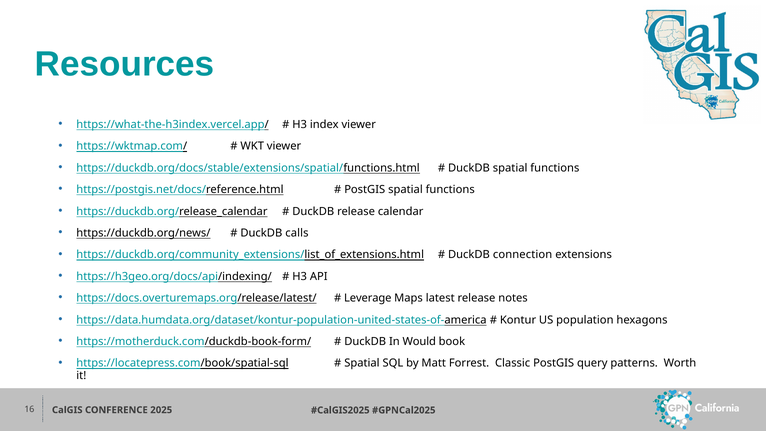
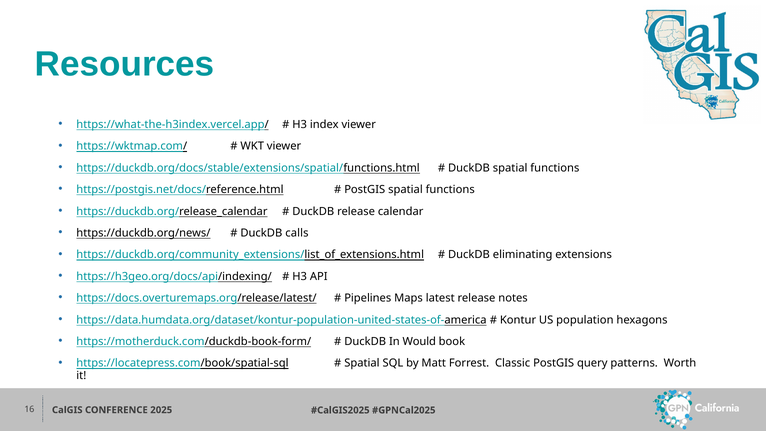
connection: connection -> eliminating (523, 255)
Leverage: Leverage -> Pipelines (368, 298)
